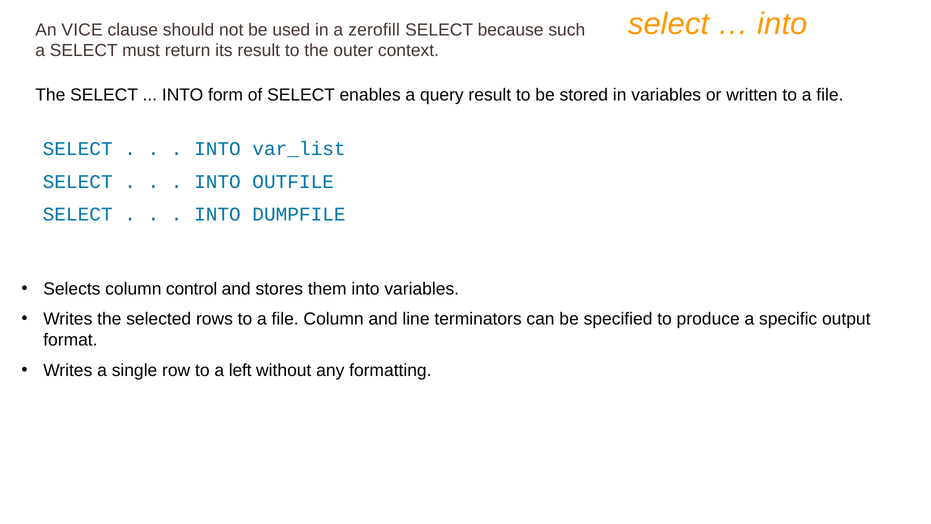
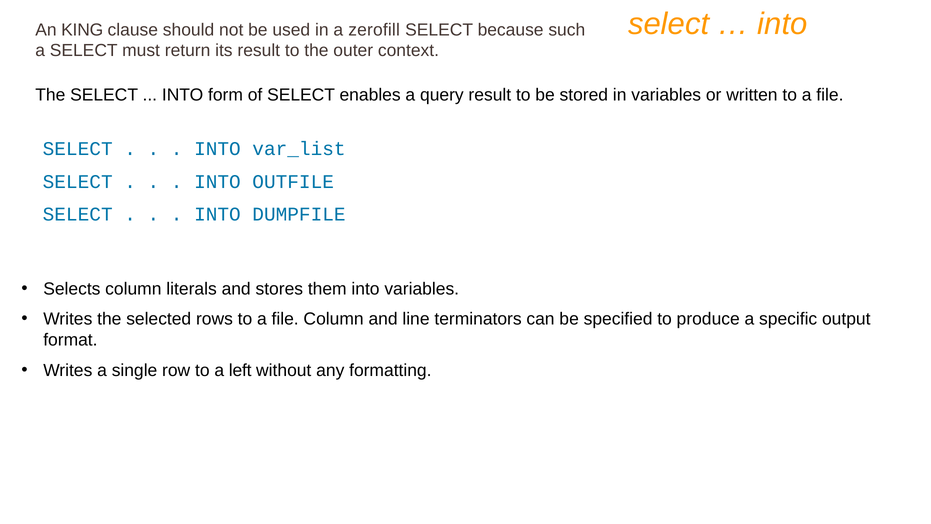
VICE: VICE -> KING (82, 30)
control: control -> literals (192, 289)
